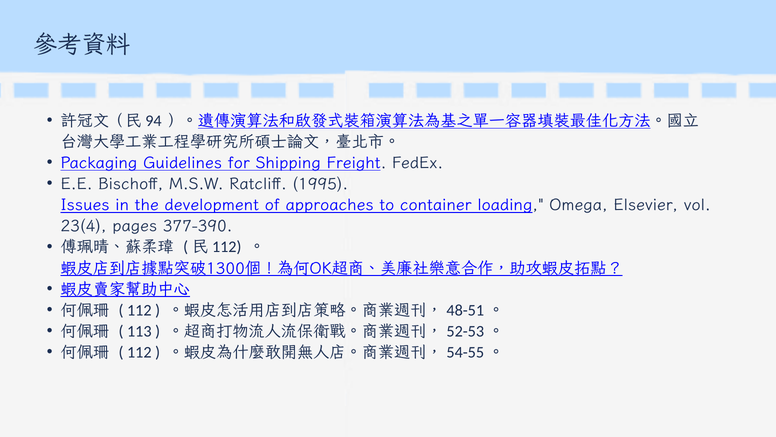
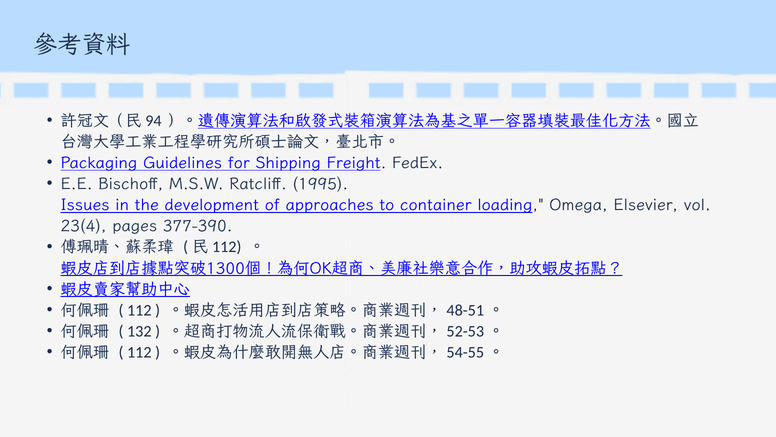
113: 113 -> 132 (139, 331)
